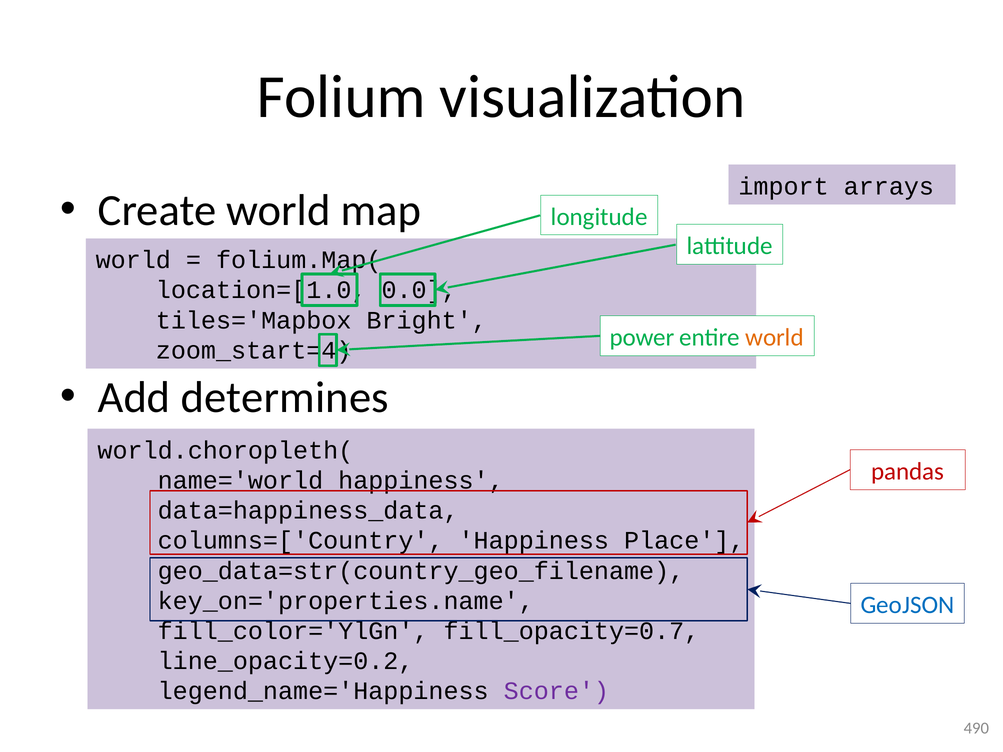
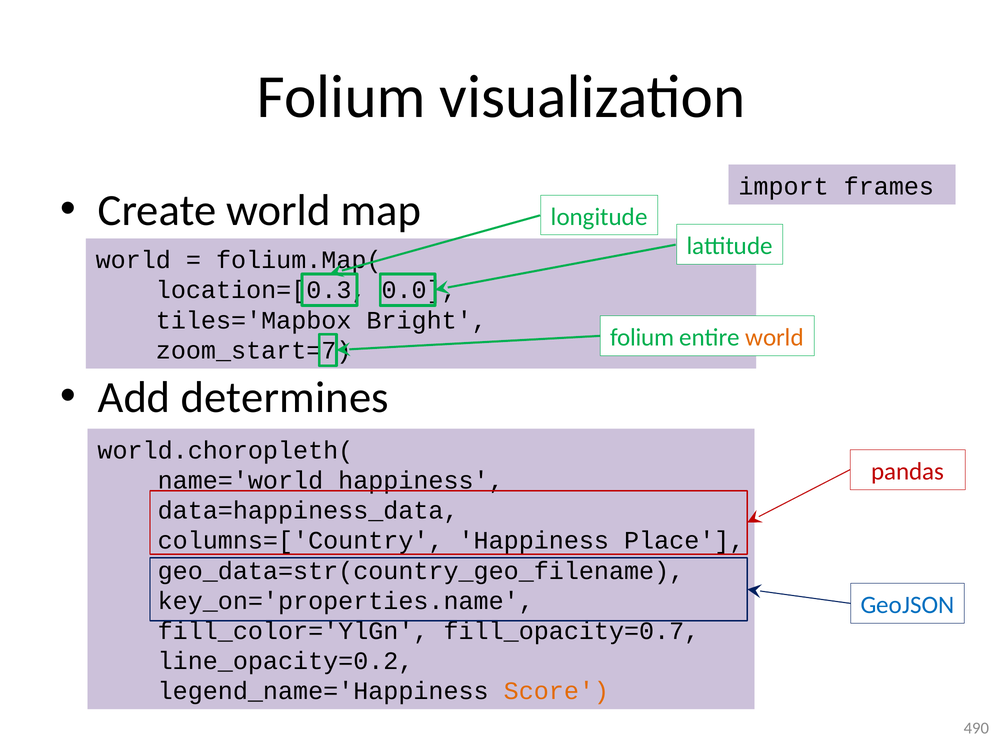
arrays: arrays -> frames (889, 186)
location=[1.0: location=[1.0 -> location=[0.3 (261, 290)
power: power -> folium (642, 338)
zoom_start=4: zoom_start=4 -> zoom_start=7 (254, 350)
Score colour: purple -> orange (556, 691)
